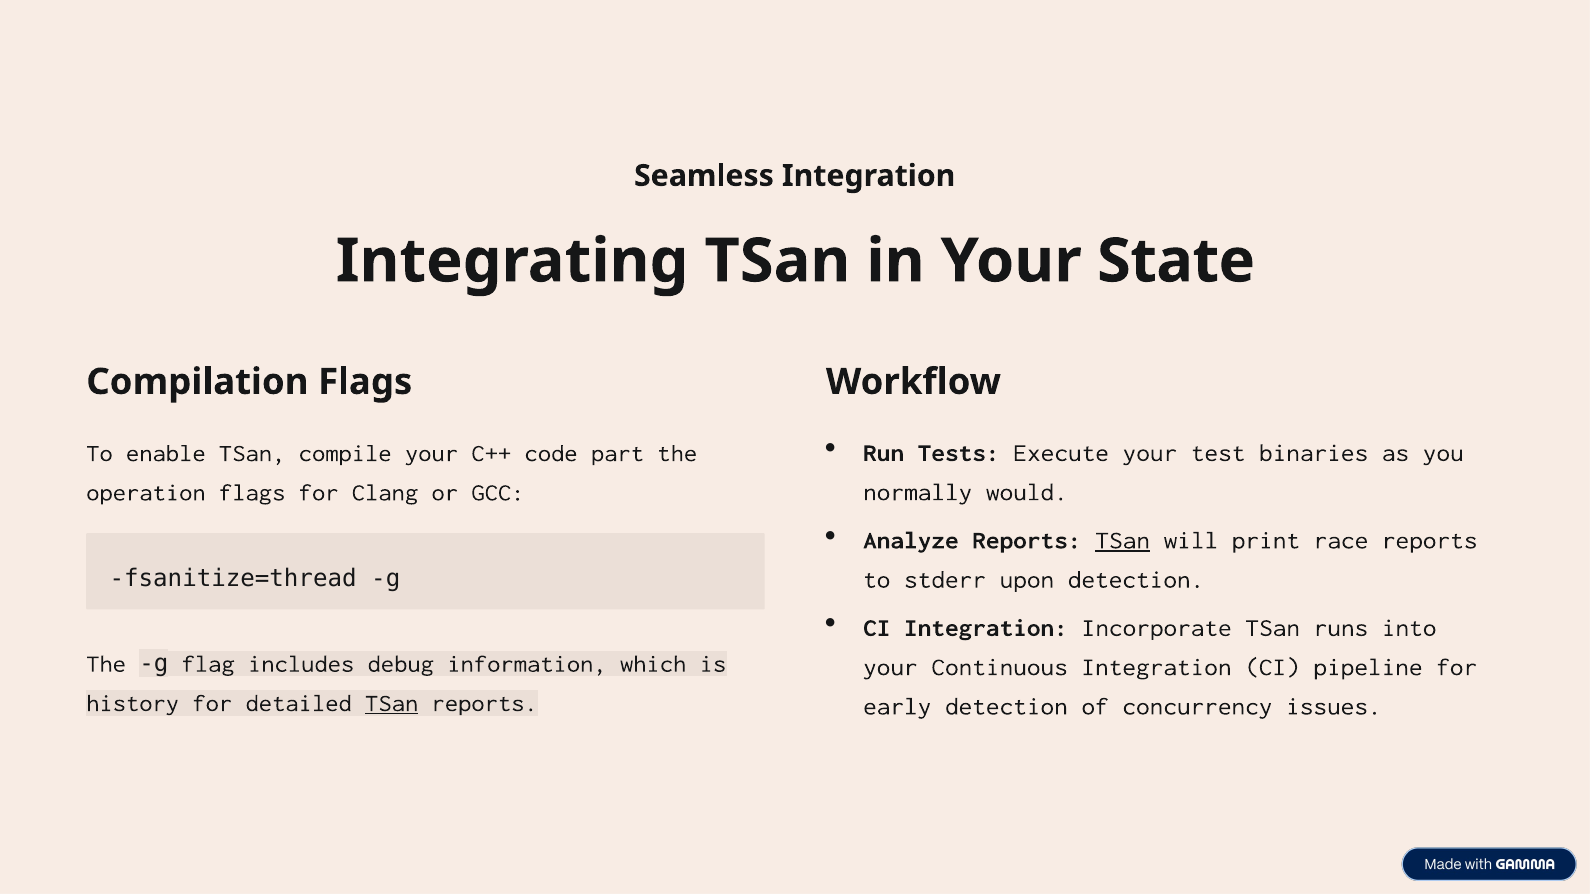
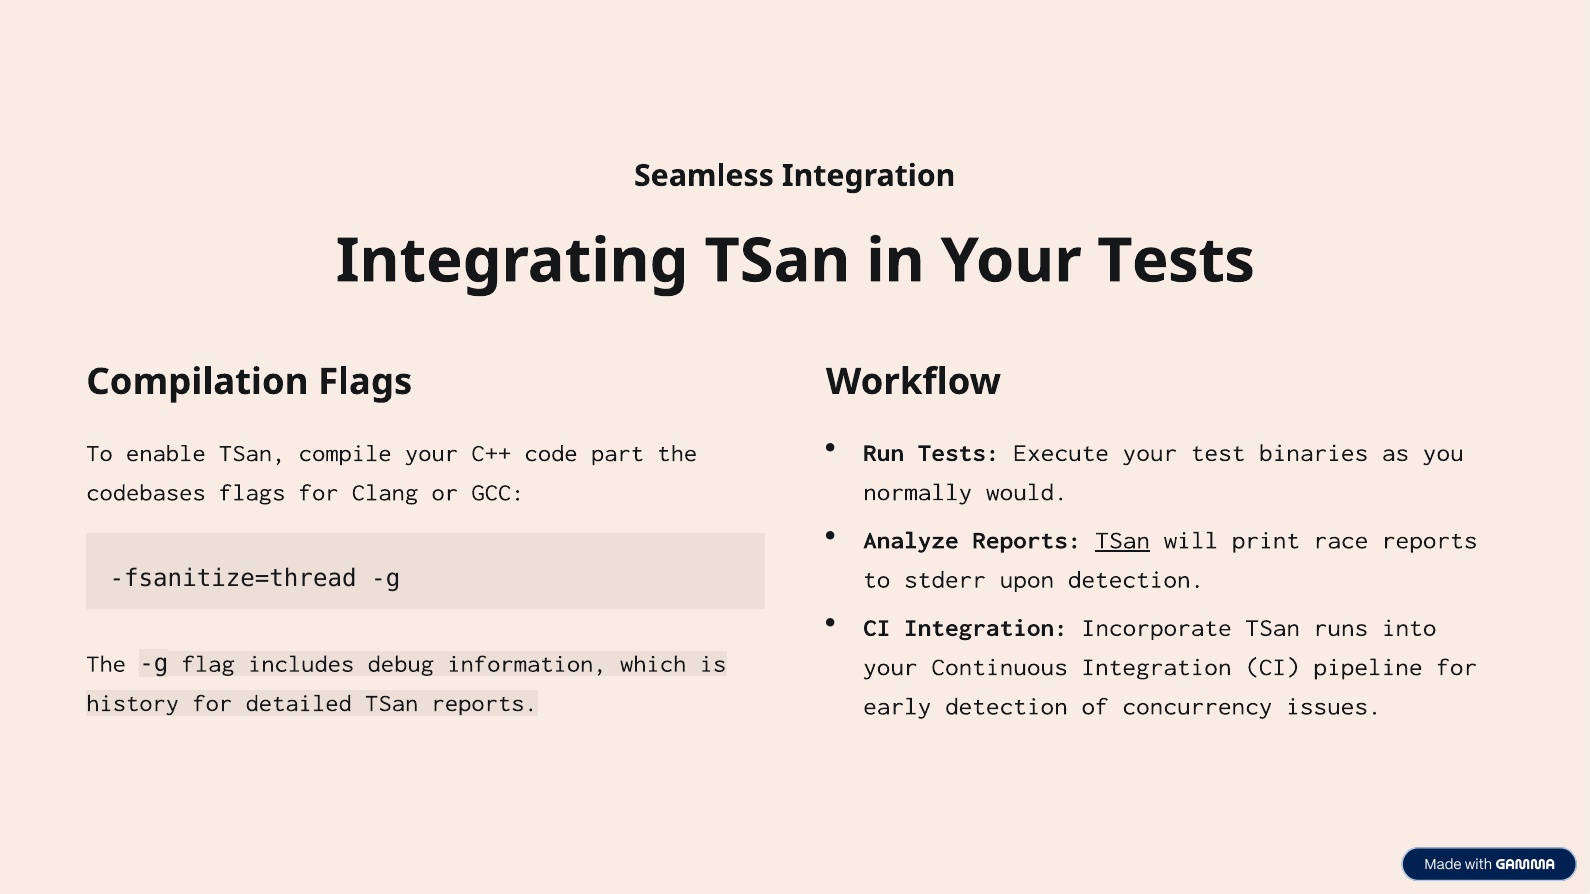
Your State: State -> Tests (1176, 261)
operation: operation -> codebases (146, 493)
TSan underline: present -> none (392, 703)
